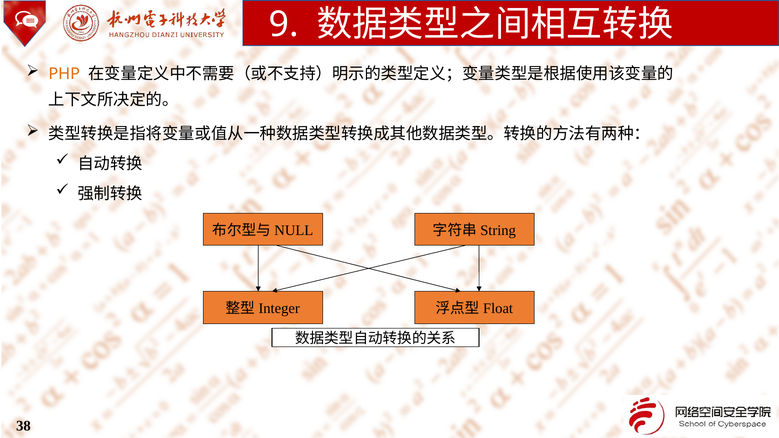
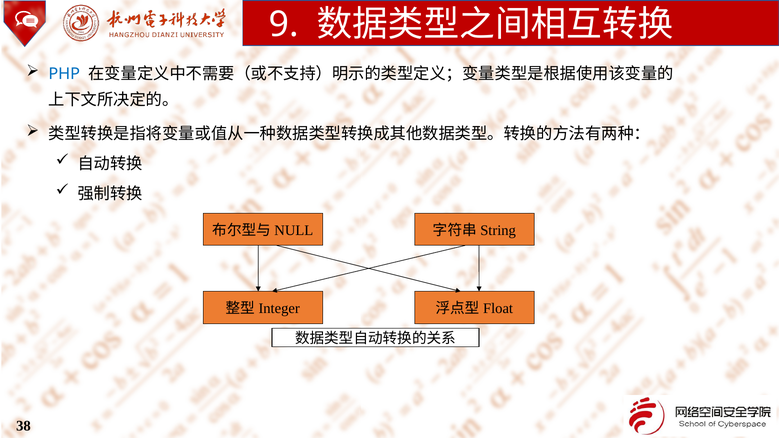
PHP colour: orange -> blue (64, 74)
